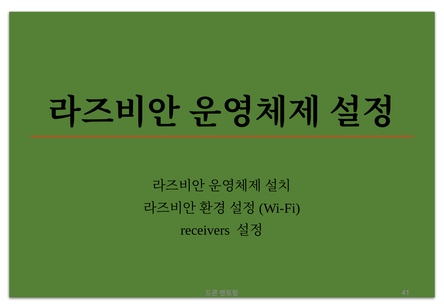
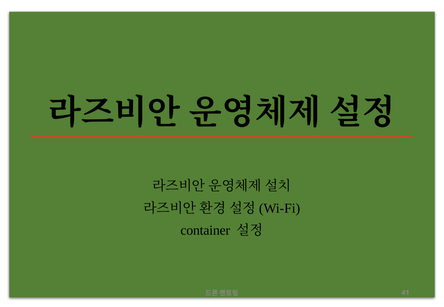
receivers: receivers -> container (205, 231)
